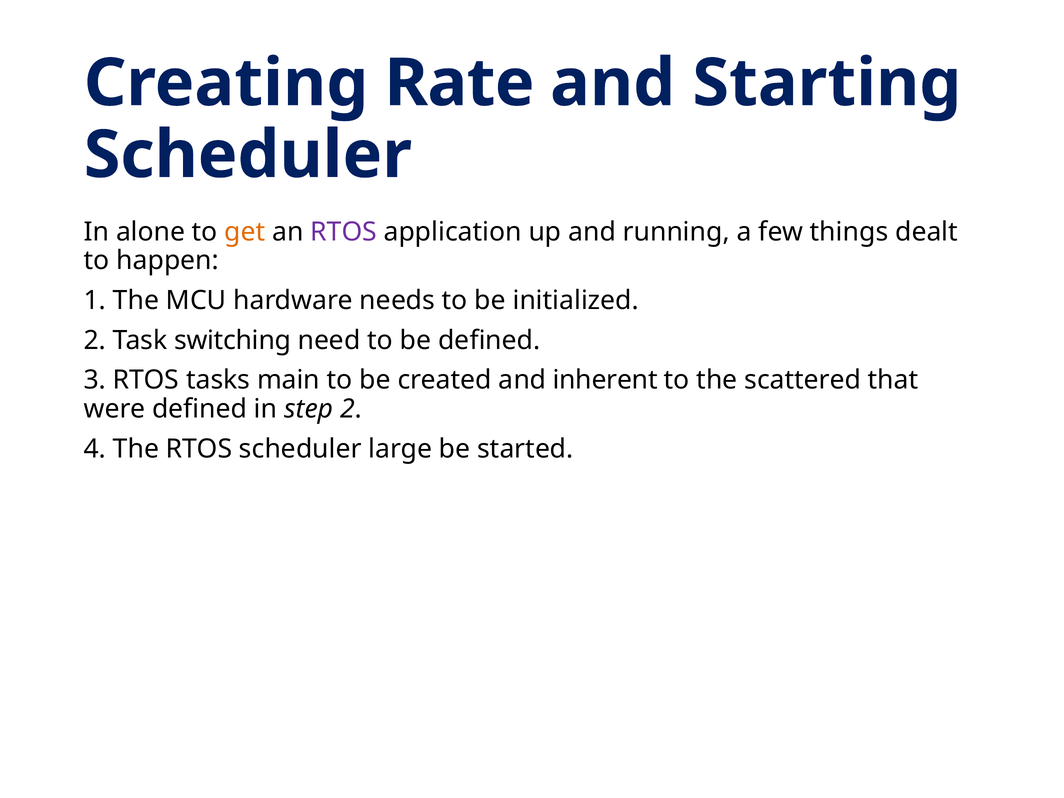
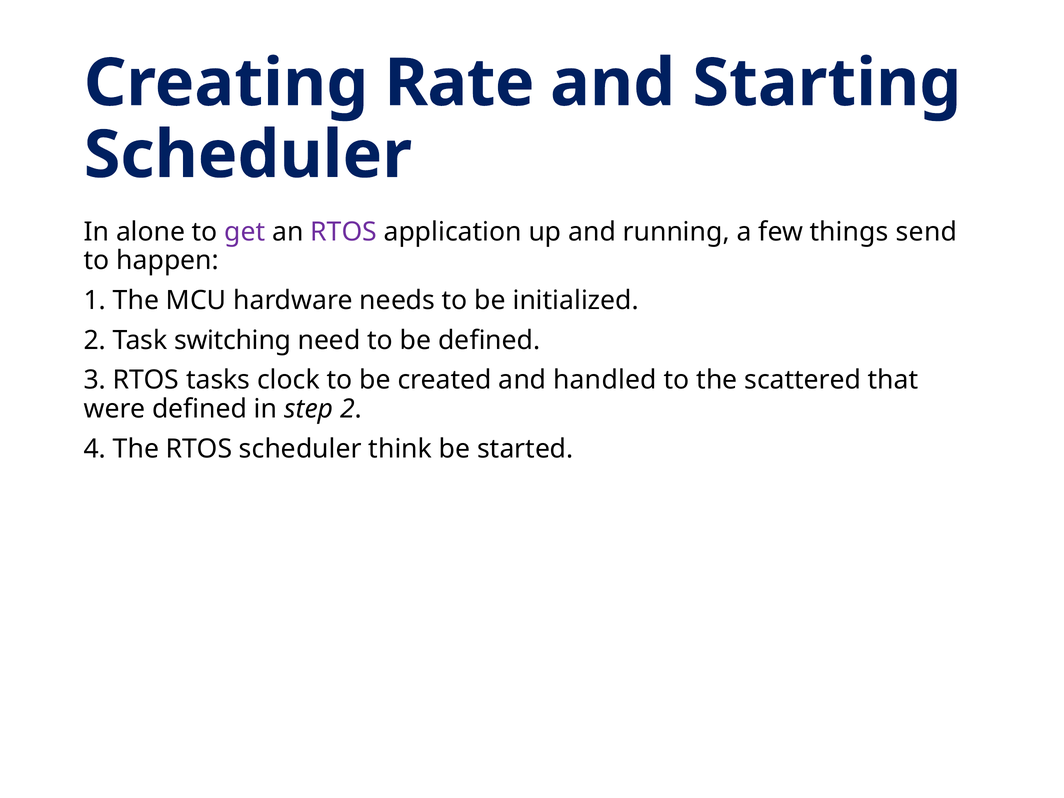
get colour: orange -> purple (245, 232)
dealt: dealt -> send (926, 232)
main: main -> clock (288, 380)
inherent: inherent -> handled (605, 380)
large: large -> think (400, 449)
